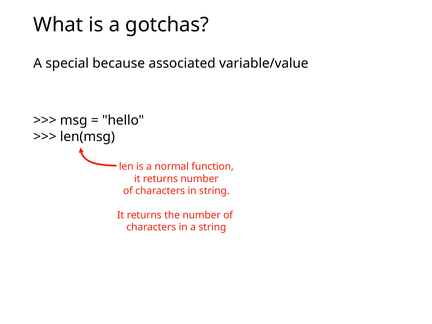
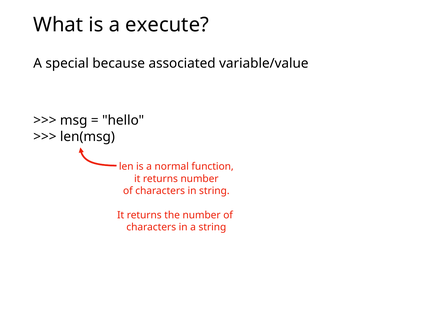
gotchas: gotchas -> execute (167, 25)
